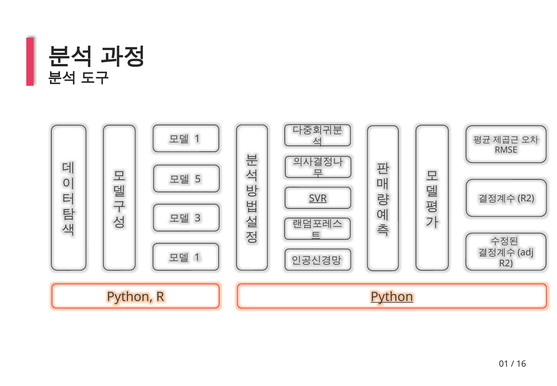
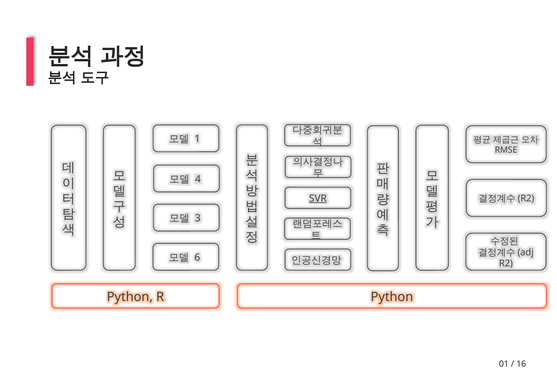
5: 5 -> 4 (198, 179)
1: 1 -> 6 (197, 257)
Python underline: present -> none (392, 297)
